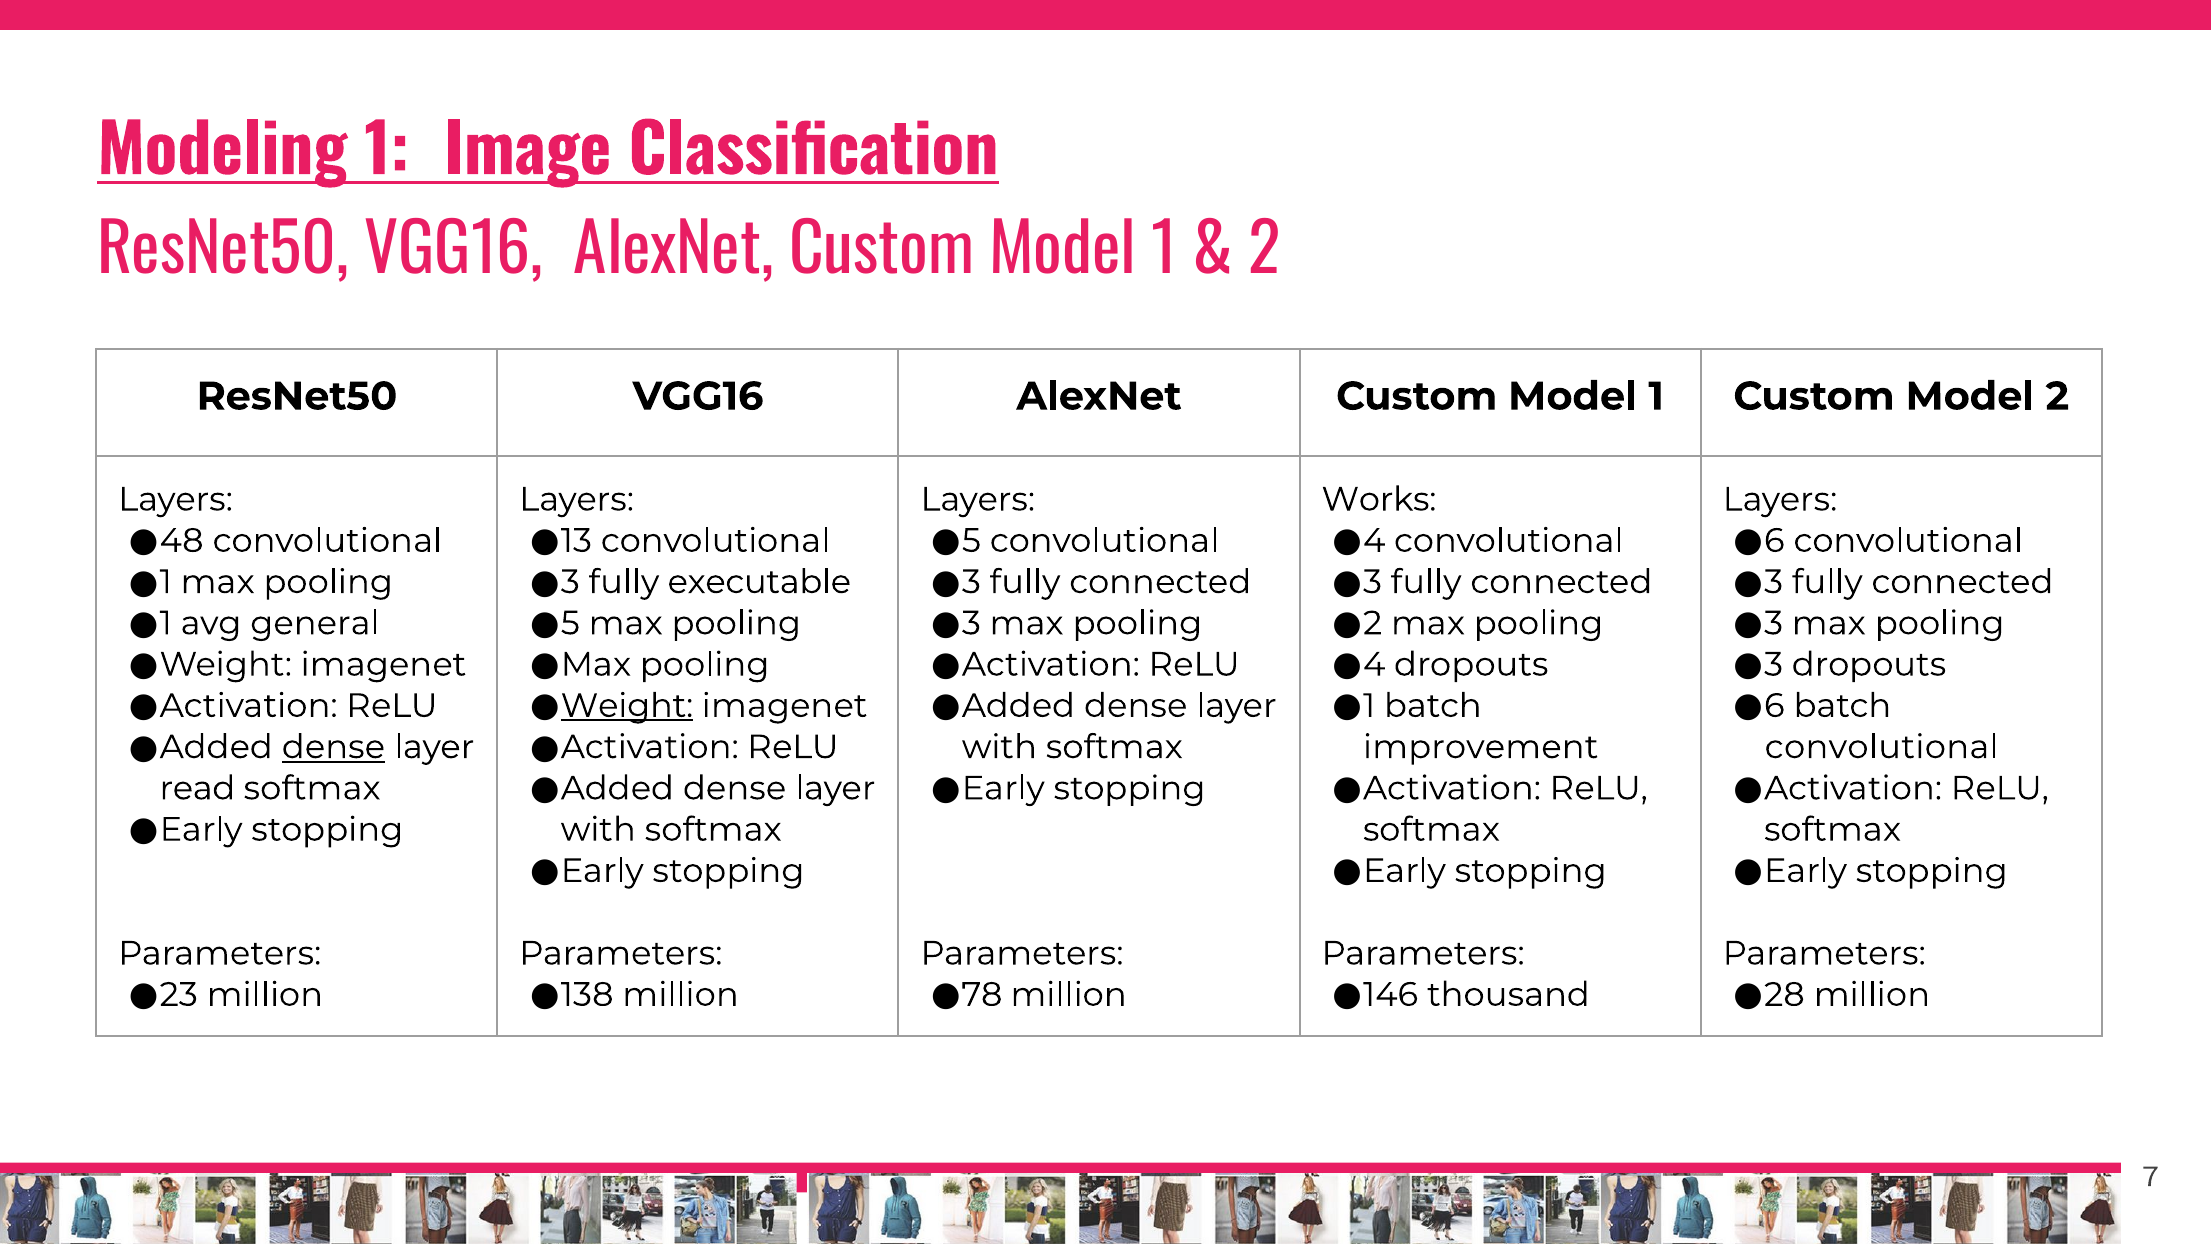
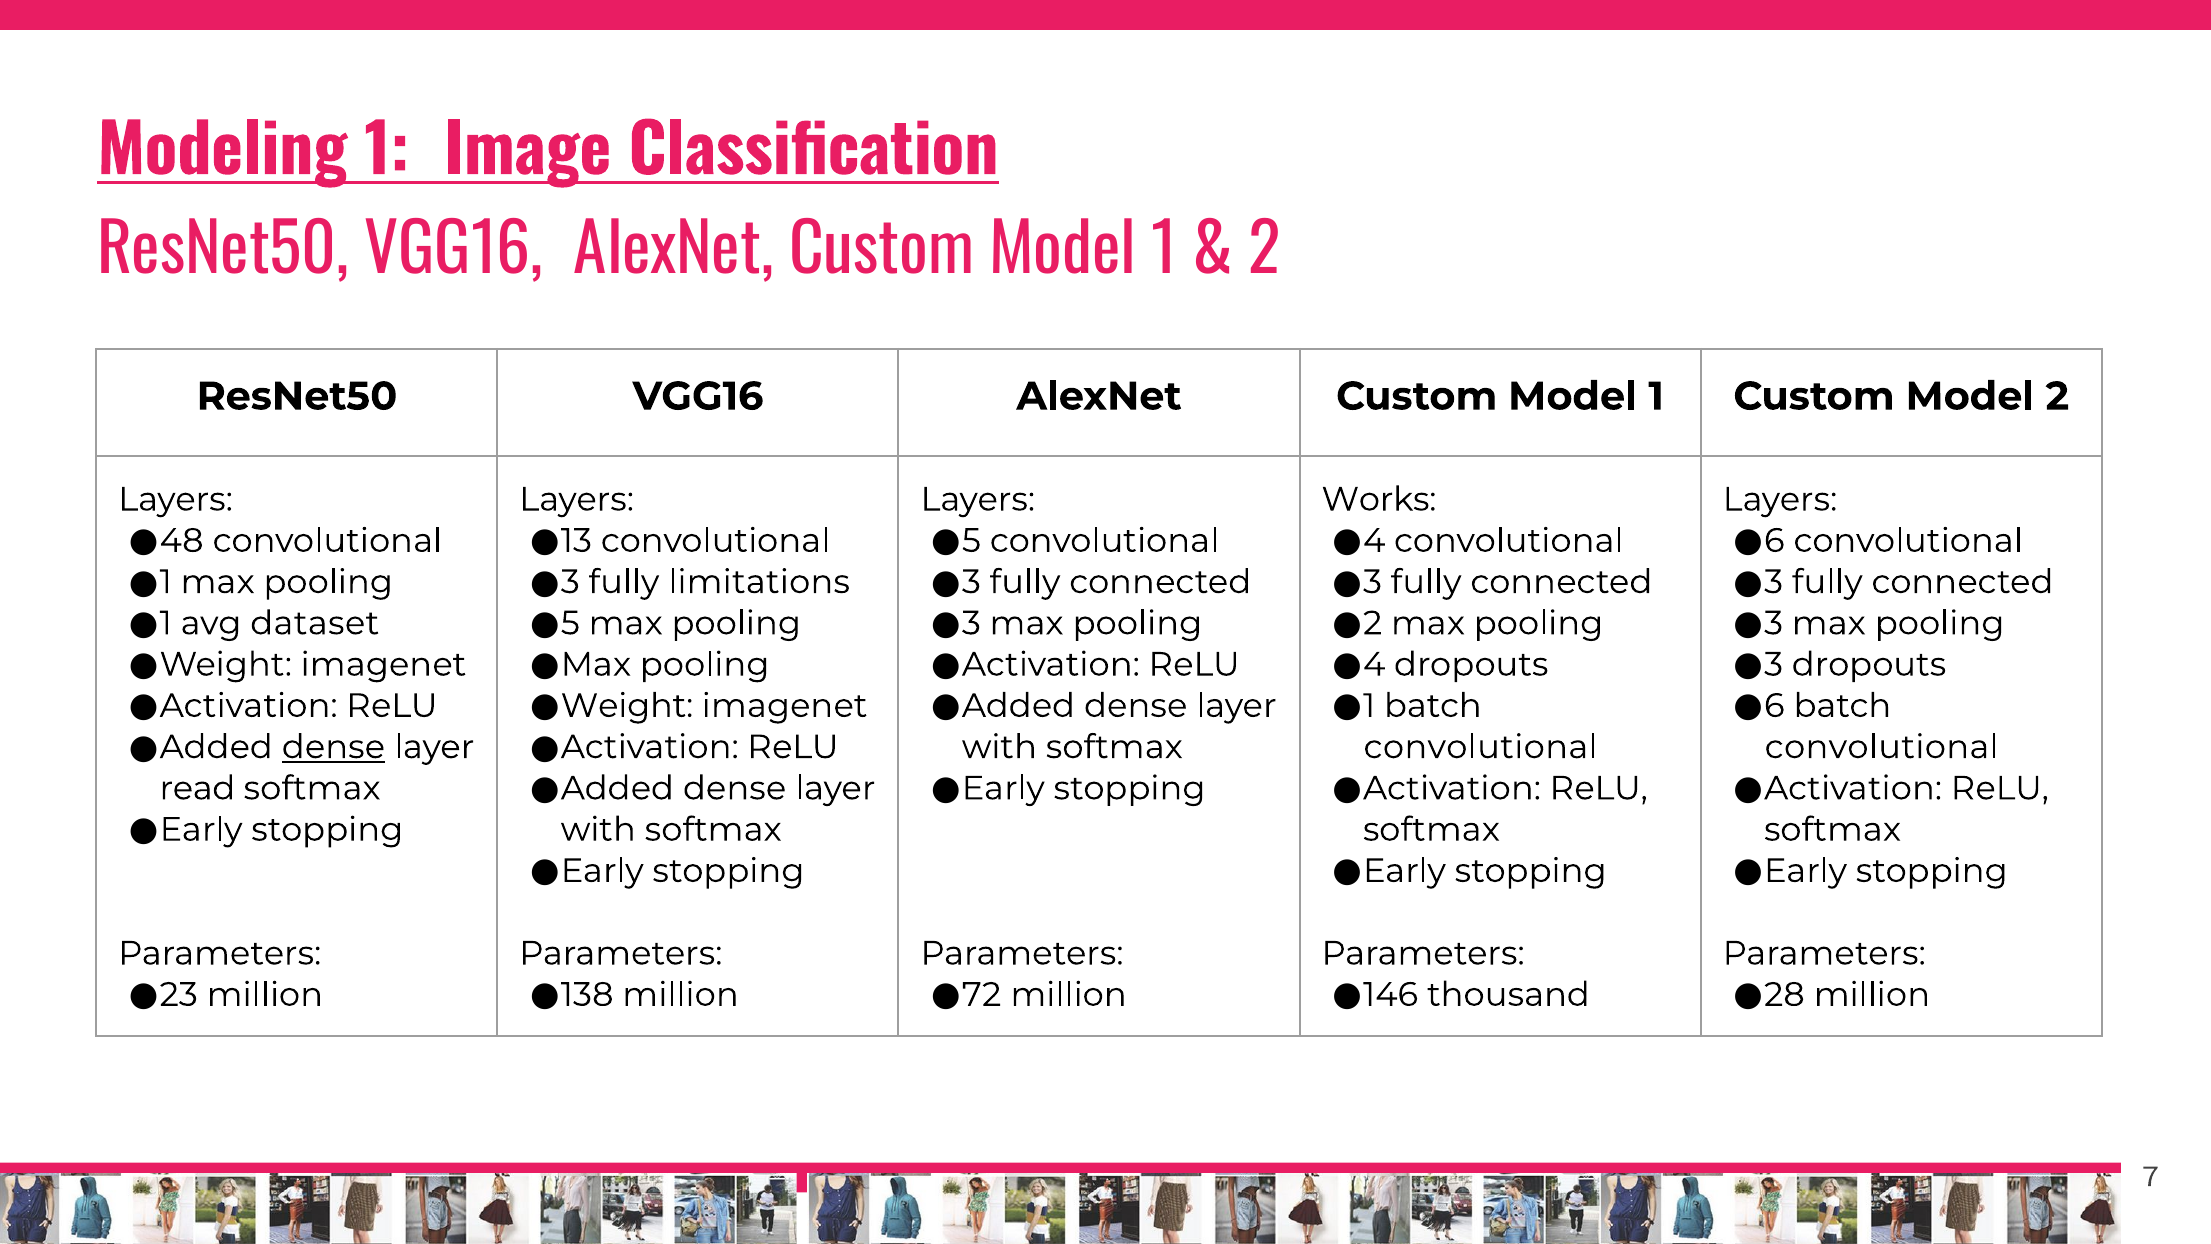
executable: executable -> limitations (759, 582)
general: general -> dataset (315, 623)
Weight underline: present -> none (627, 706)
improvement: improvement -> convolutional (1481, 747)
78: 78 -> 72 (982, 994)
